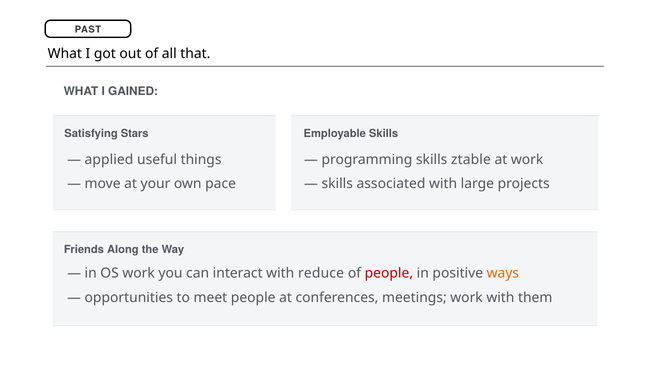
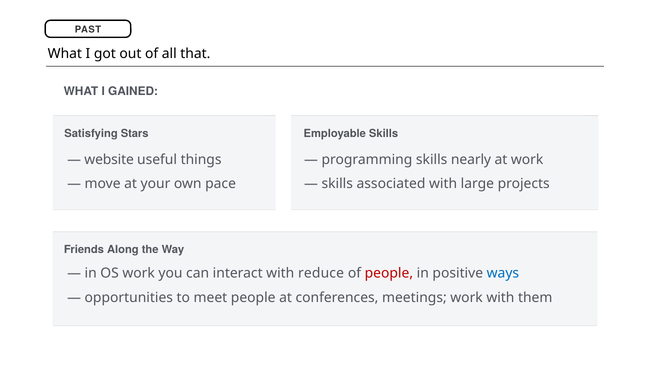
applied: applied -> website (109, 160)
ztable: ztable -> nearly (471, 160)
ways colour: orange -> blue (503, 273)
